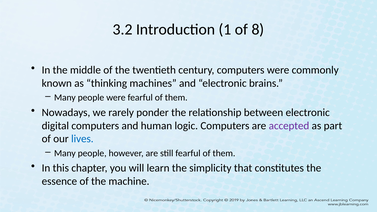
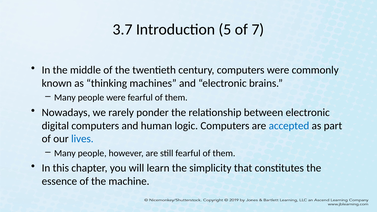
3.2: 3.2 -> 3.7 (123, 29)
1: 1 -> 5 (225, 29)
8: 8 -> 7 (258, 29)
accepted colour: purple -> blue (289, 126)
